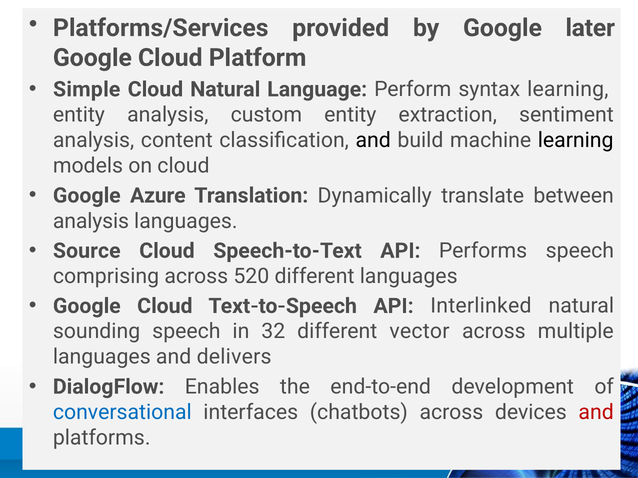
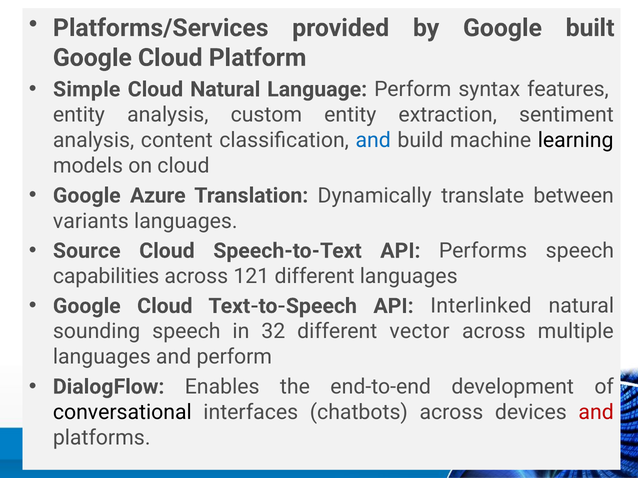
later: later -> built (590, 28)
syntax learning: learning -> features (568, 89)
and colour: black -> blue (373, 140)
analysis: analysis -> variants (91, 221)
comprising: comprising -> capabilities (106, 277)
520: 520 -> 121 (251, 277)
and delivers: delivers -> perform (234, 357)
conversational colour: blue -> black (122, 413)
